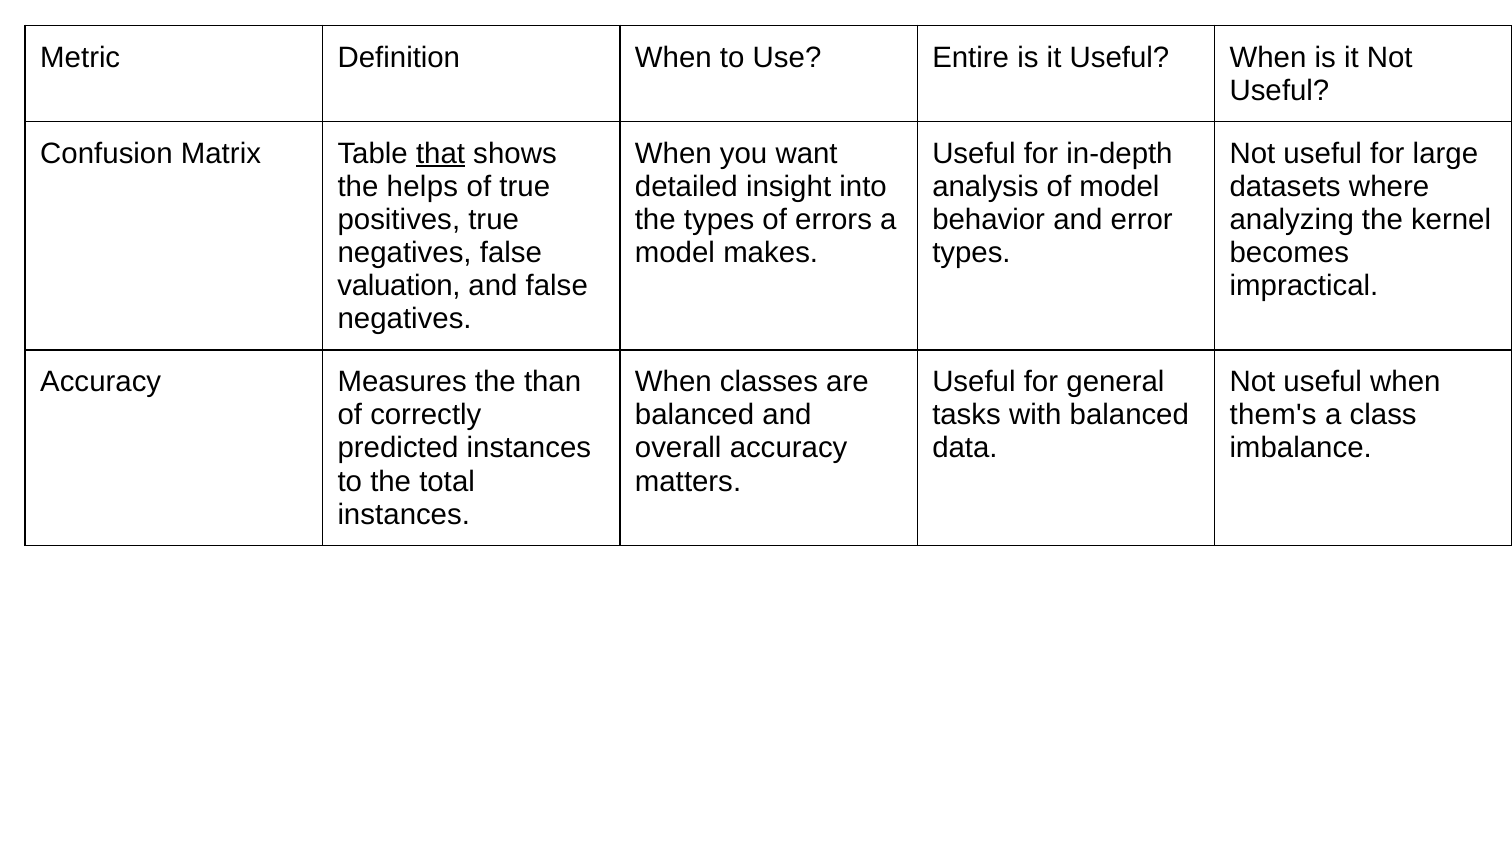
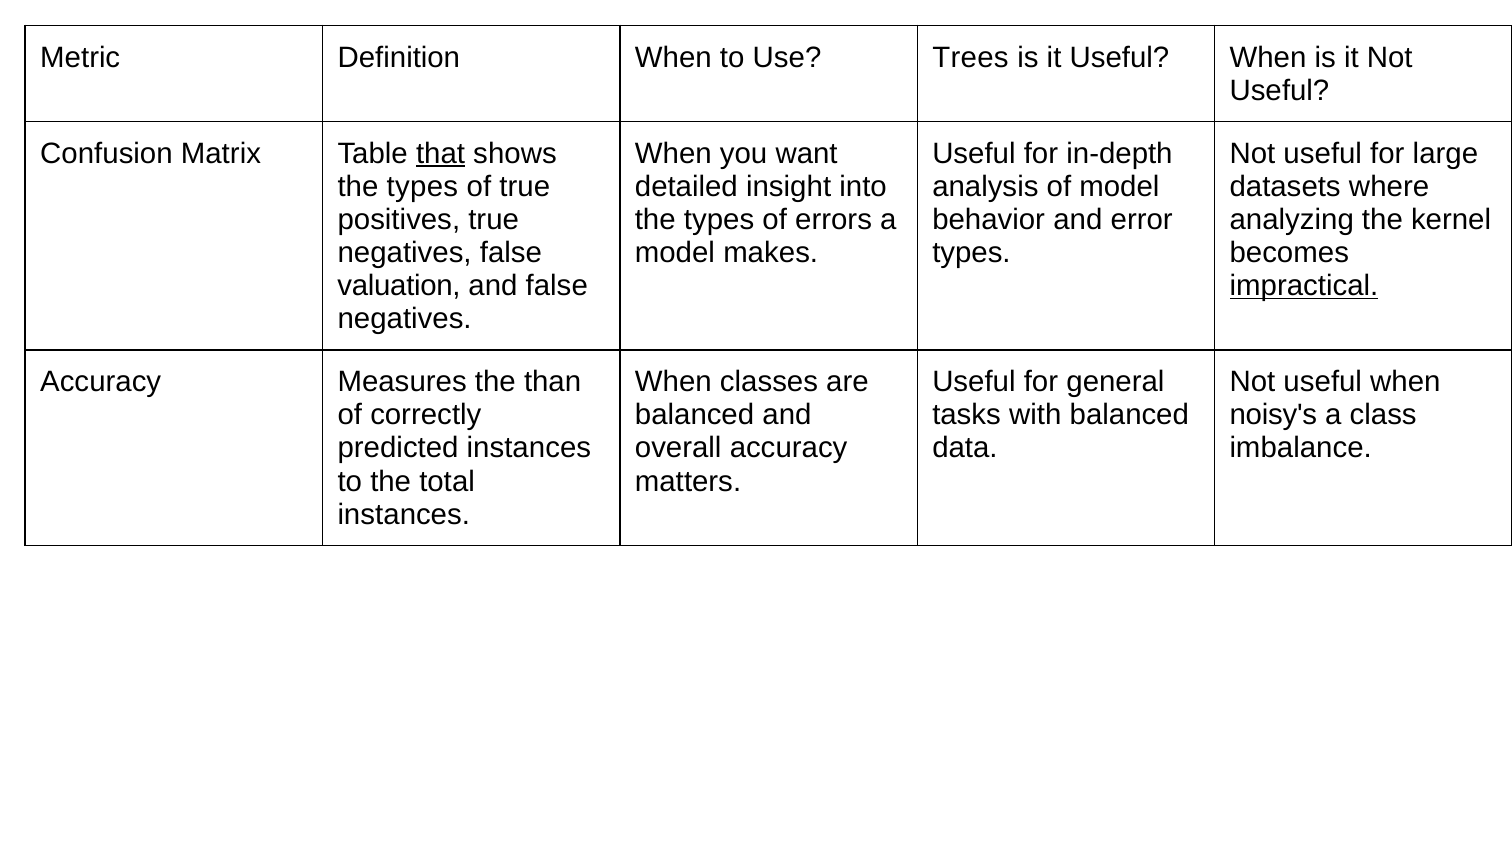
Entire: Entire -> Trees (971, 57)
helps: helps -> types (422, 187)
impractical underline: none -> present (1304, 286)
them's: them's -> noisy's (1273, 415)
